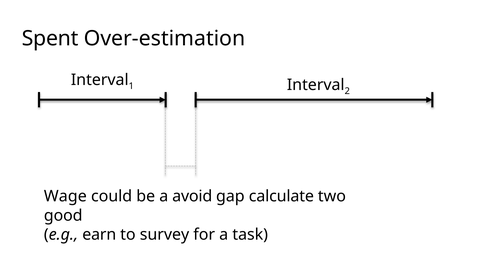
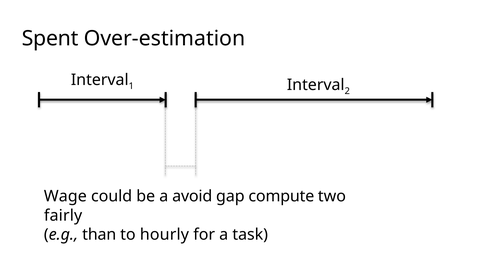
calculate: calculate -> compute (281, 197)
good: good -> fairly (63, 216)
earn: earn -> than (99, 235)
survey: survey -> hourly (164, 235)
